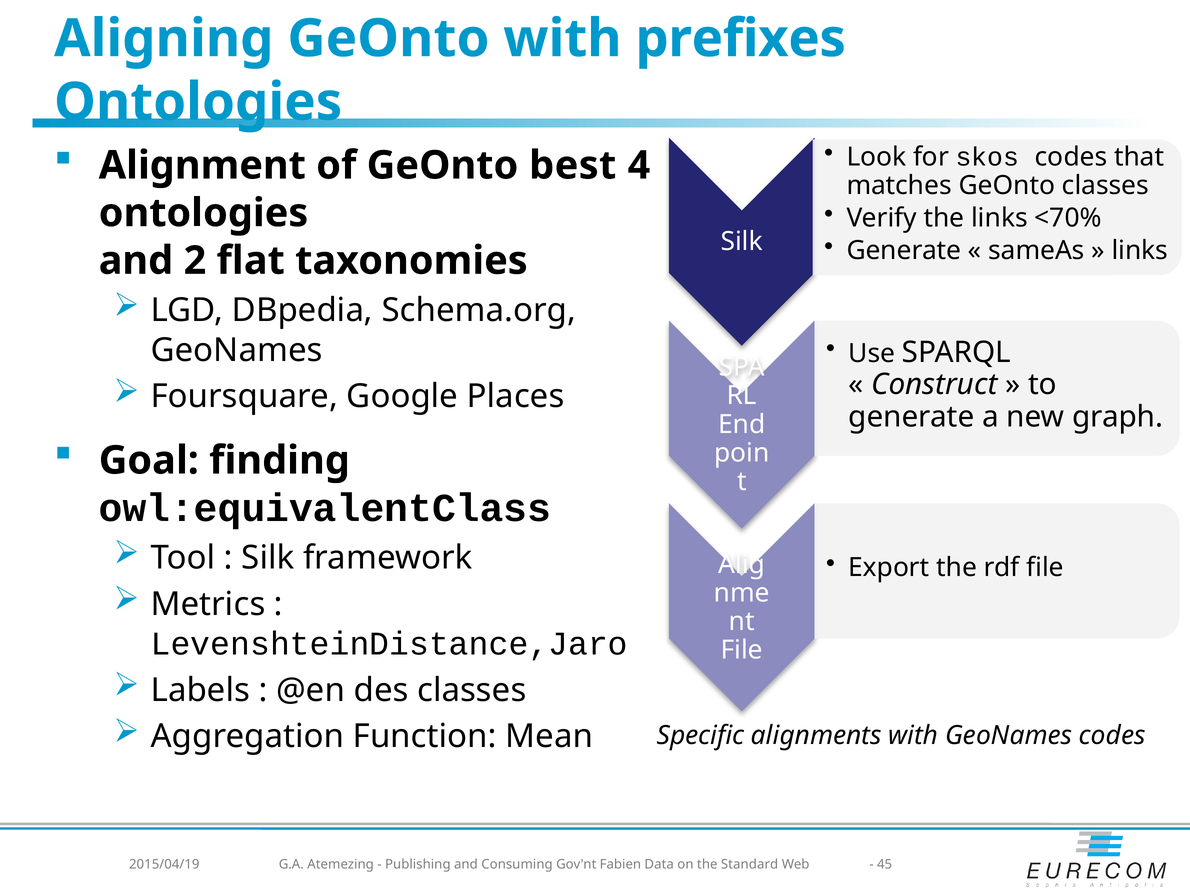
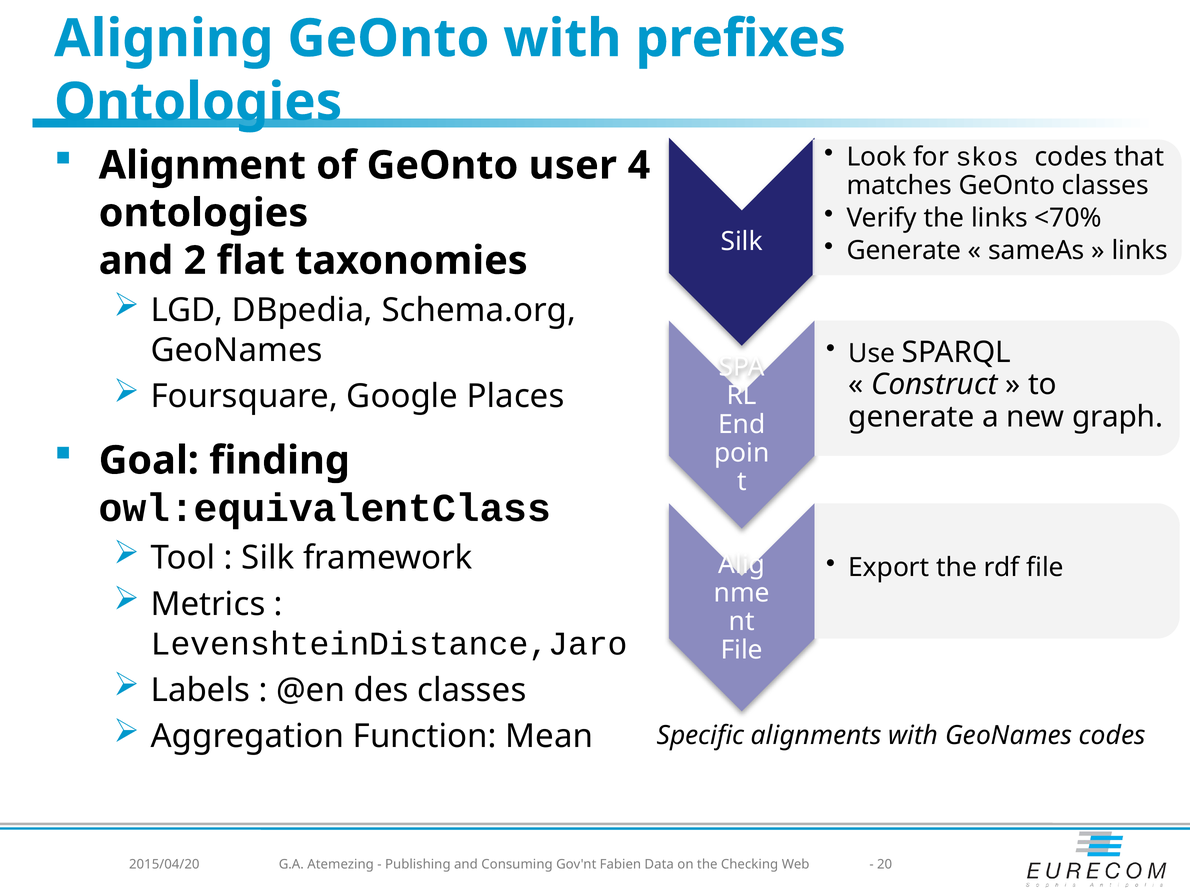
best: best -> user (573, 165)
2015/04/19: 2015/04/19 -> 2015/04/20 (164, 864)
Standard: Standard -> Checking (750, 864)
45: 45 -> 20 (885, 864)
